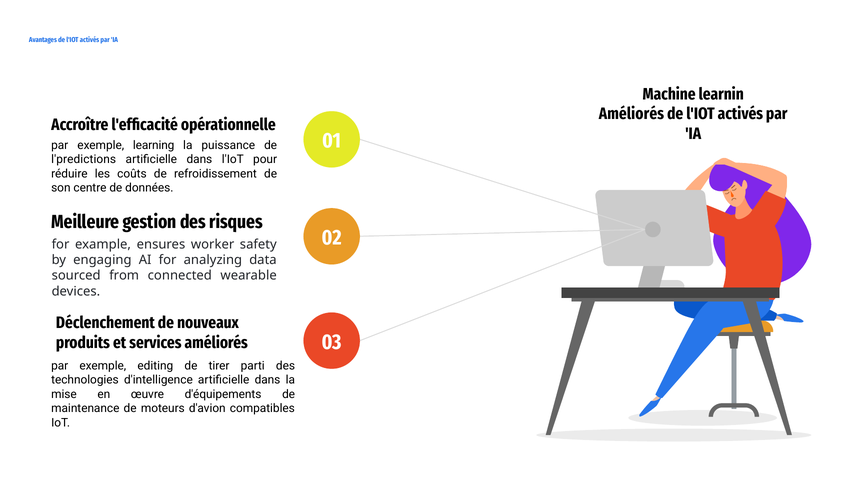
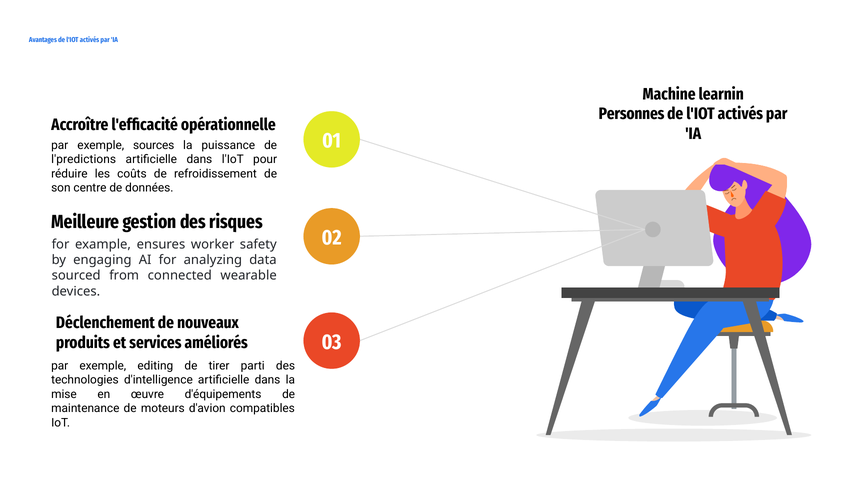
Améliorés: Améliorés -> Personnes (632, 114)
learning: learning -> sources (154, 145)
